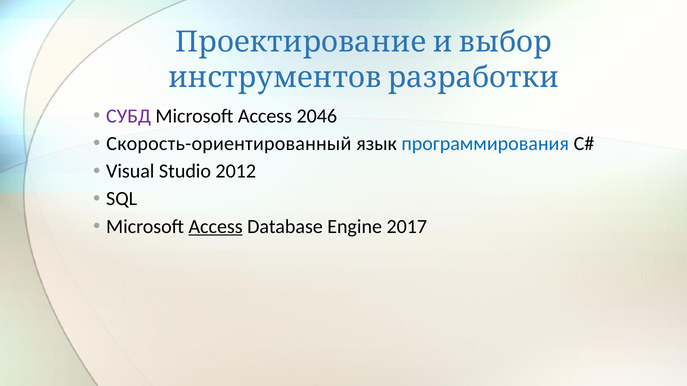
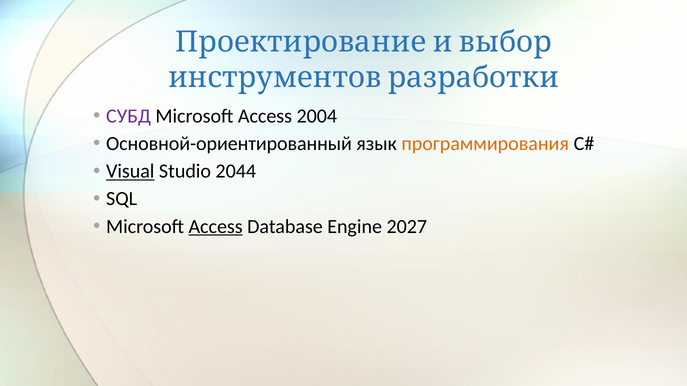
2046: 2046 -> 2004 (317, 116)
Скорость-ориентированный: Скорость-ориентированный -> Основной-ориентированный (229, 144)
программирования colour: blue -> orange (485, 144)
Visual underline: none -> present (130, 171)
2012: 2012 -> 2044 (236, 171)
2017: 2017 -> 2027 (407, 227)
